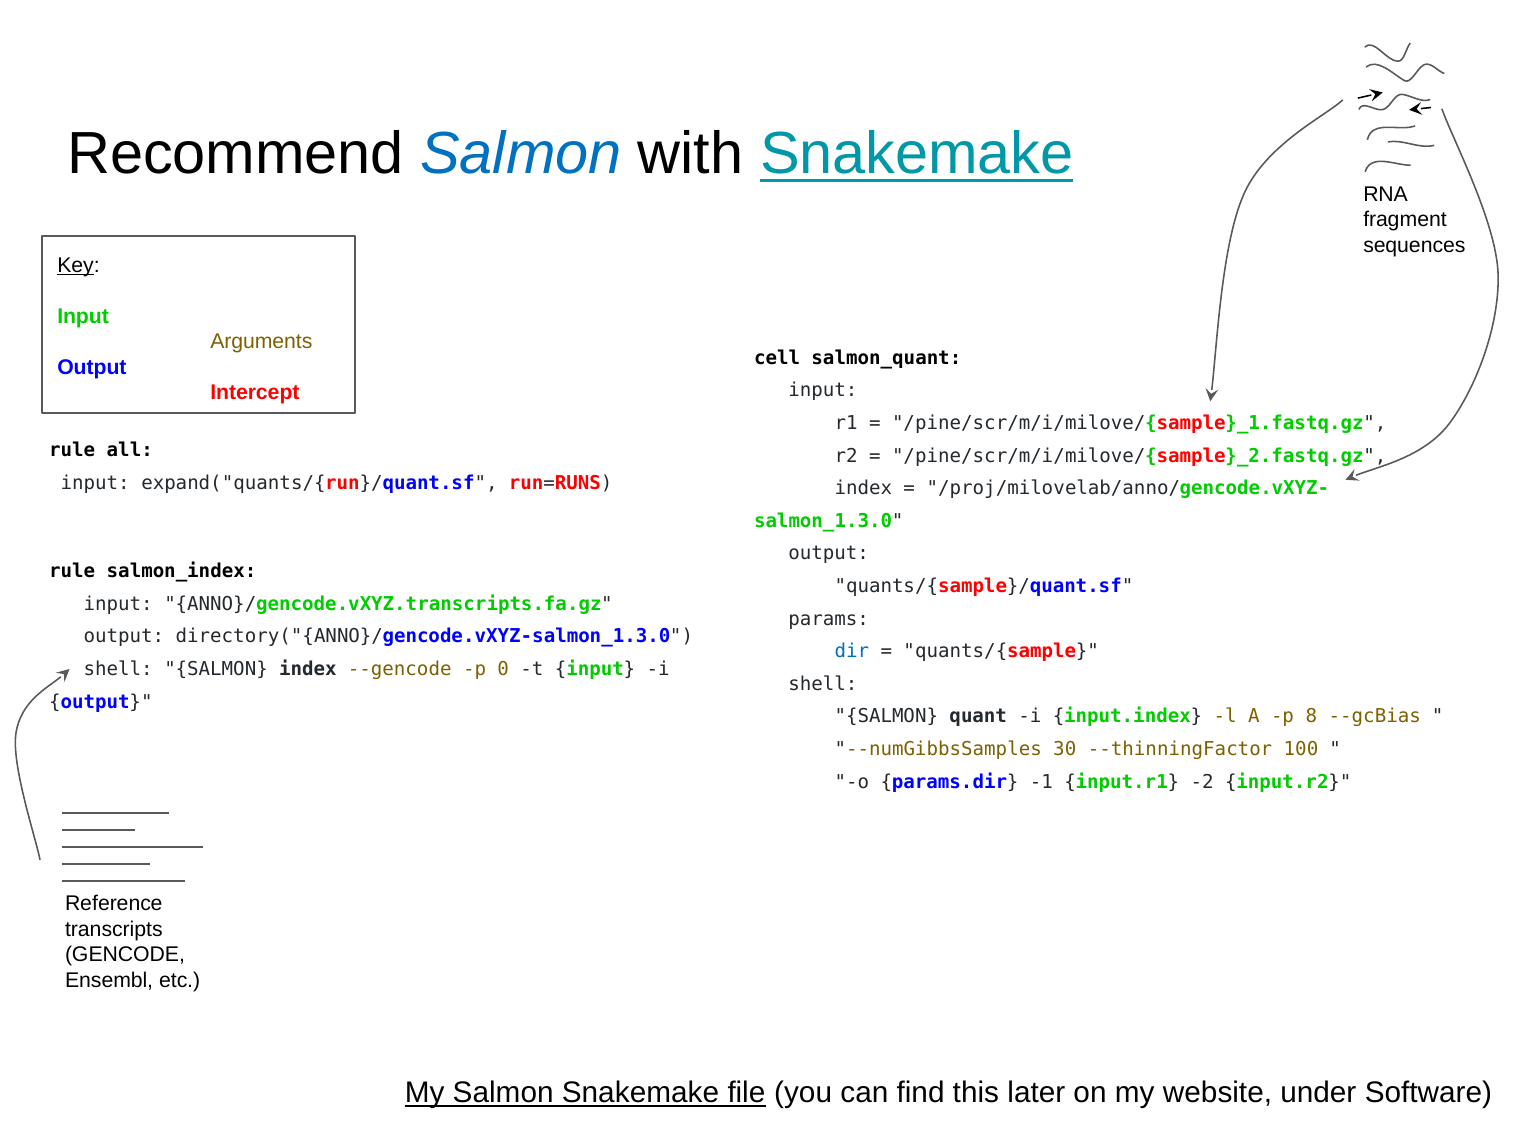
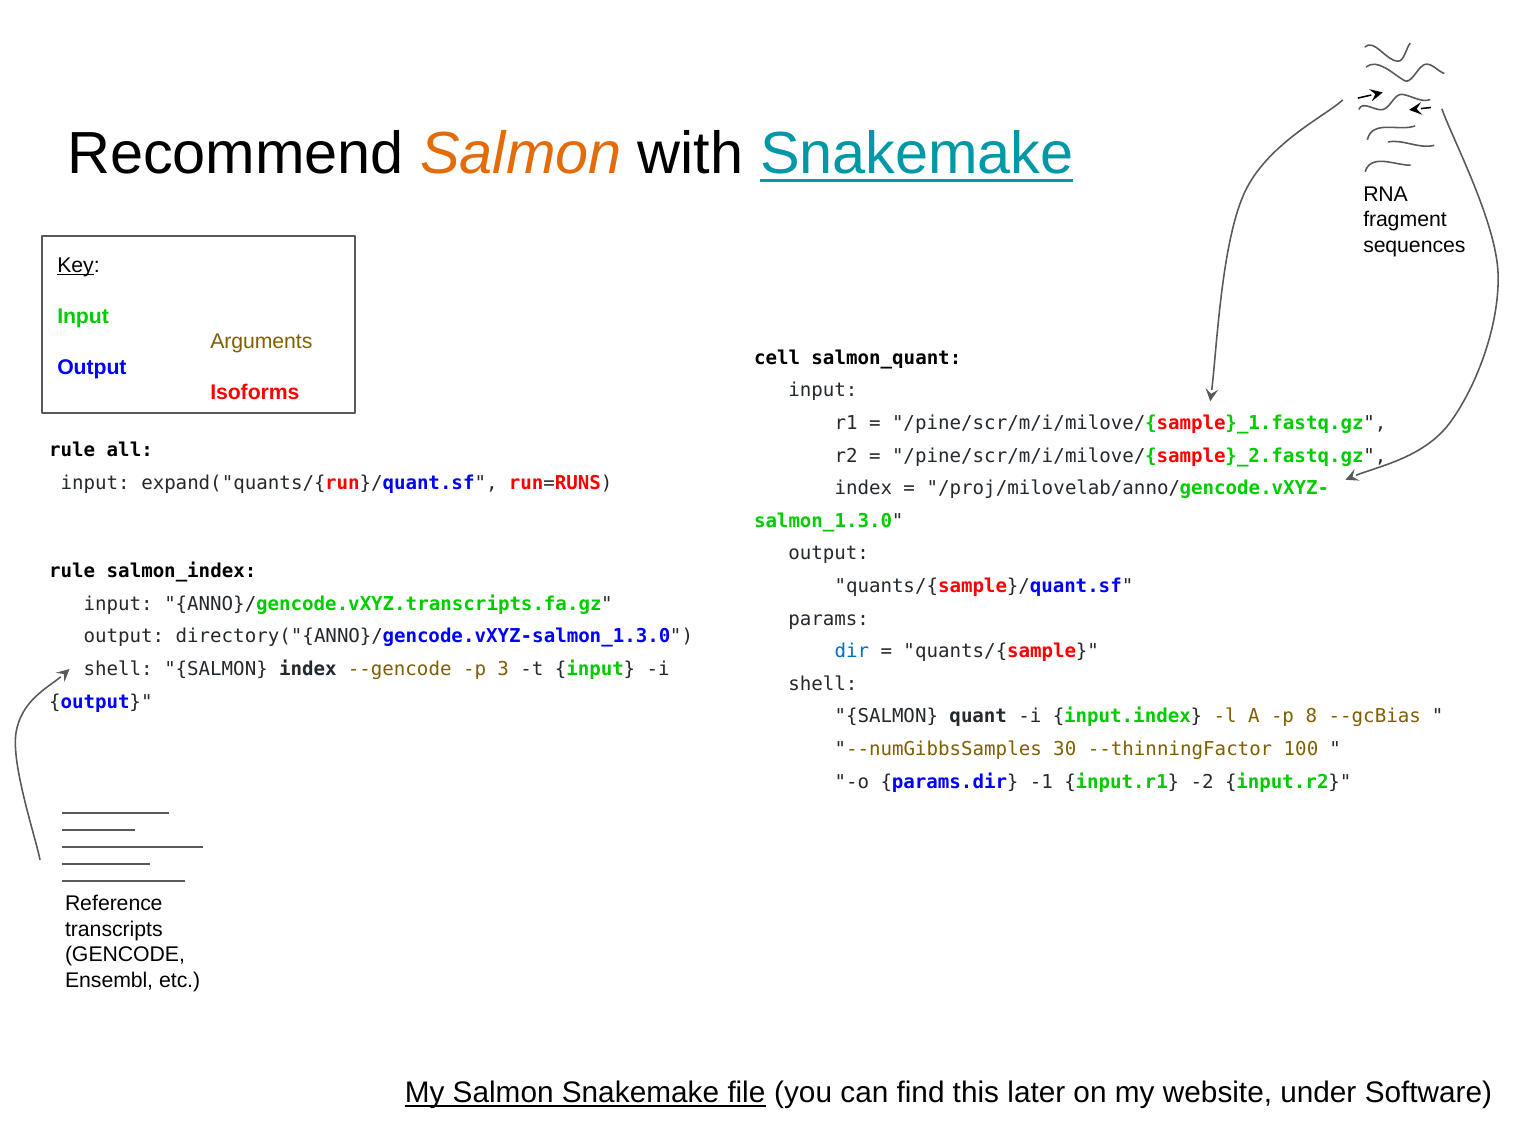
Salmon colour: blue -> orange (521, 154)
Intercept: Intercept -> Isoforms (255, 393)
0: 0 -> 3 (503, 670)
